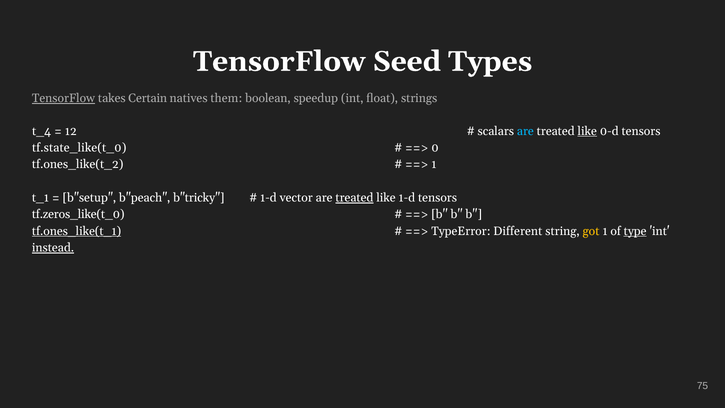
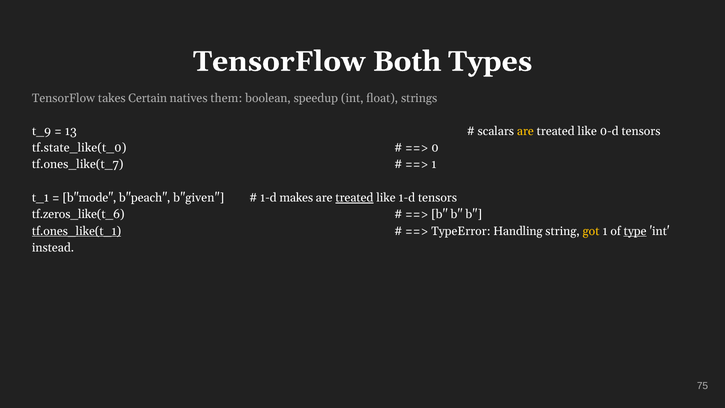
Seed: Seed -> Both (407, 61)
TensorFlow underline: present -> none (64, 98)
t_4: t_4 -> t_9 (42, 131)
12: 12 -> 13 (71, 131)
are colour: light blue -> yellow (525, 131)
like underline: present -> none (587, 131)
tf.ones_like(t_2: tf.ones_like(t_2 -> tf.ones_like(t_7 (78, 164)
b"setup: b"setup -> b"mode (89, 198)
b"tricky: b"tricky -> b"given (199, 198)
vector: vector -> makes (296, 198)
tf.zeros_like(t_0: tf.zeros_like(t_0 -> tf.zeros_like(t_6 (78, 214)
Different: Different -> Handling (518, 231)
instead underline: present -> none (53, 248)
